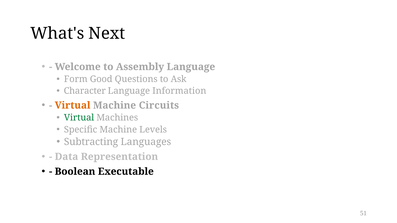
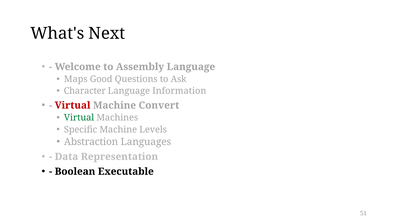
Form: Form -> Maps (76, 79)
Virtual colour: orange -> red (73, 105)
Circuits: Circuits -> Convert (159, 105)
Subtracting: Subtracting -> Abstraction (91, 142)
